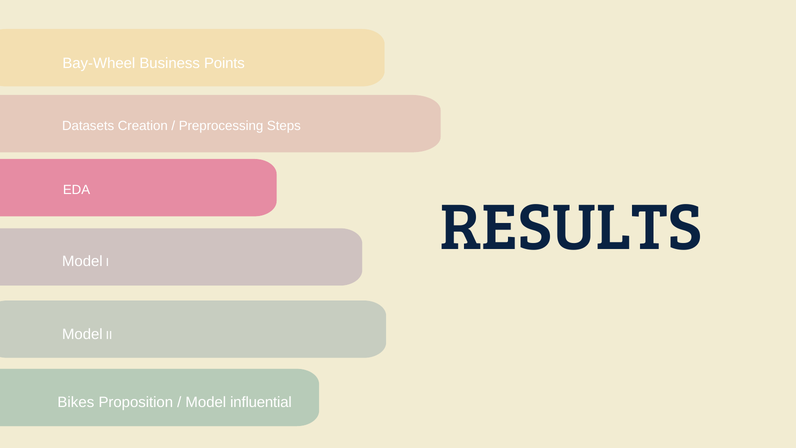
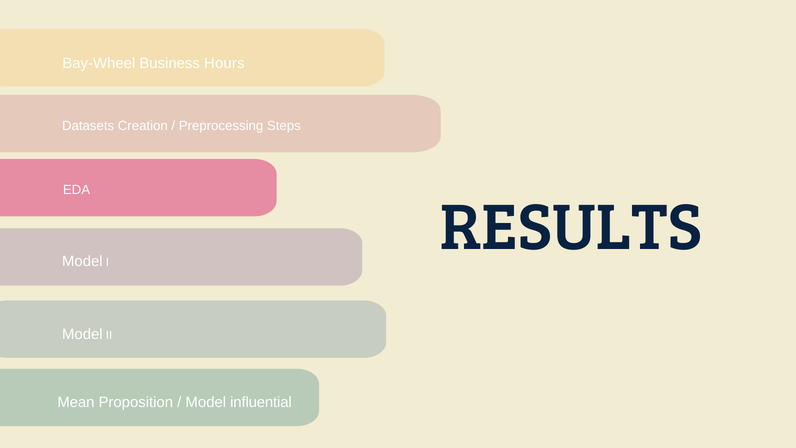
Points: Points -> Hours (224, 63)
Bikes: Bikes -> Mean (76, 402)
